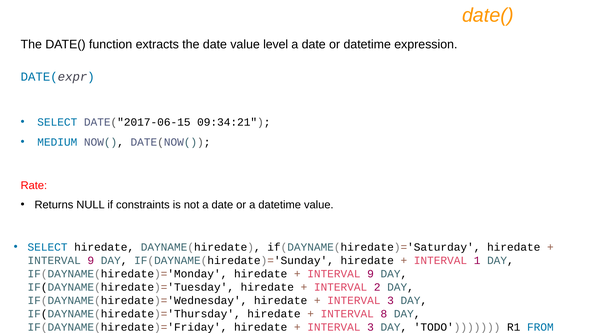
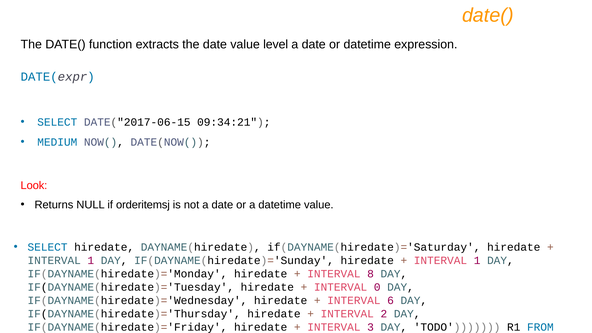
Rate: Rate -> Look (34, 185)
constraints: constraints -> orderitemsj (143, 205)
9: 9 -> 1 (91, 260)
9: 9 -> 8 (371, 274)
2: 2 -> 0 (377, 287)
3: 3 -> 6 (391, 300)
8: 8 -> 2 (384, 314)
